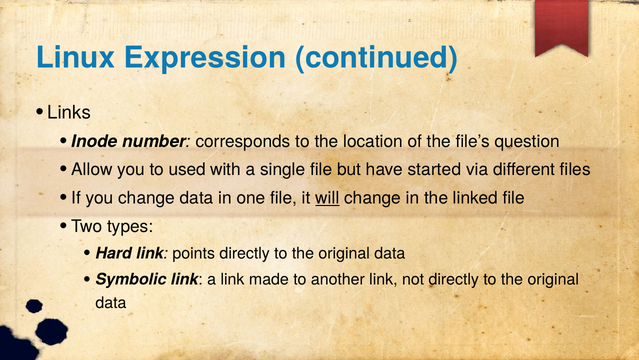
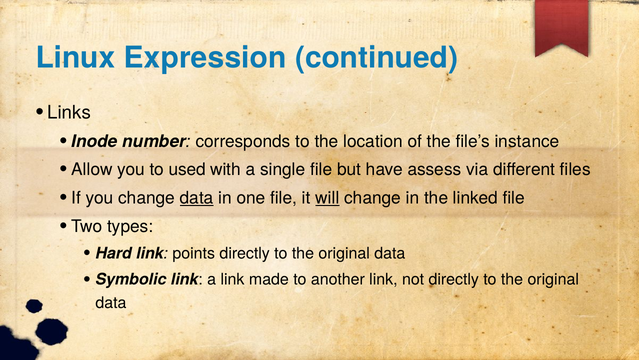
question: question -> instance (527, 141)
started: started -> assess (434, 169)
data underline: none -> present (197, 198)
